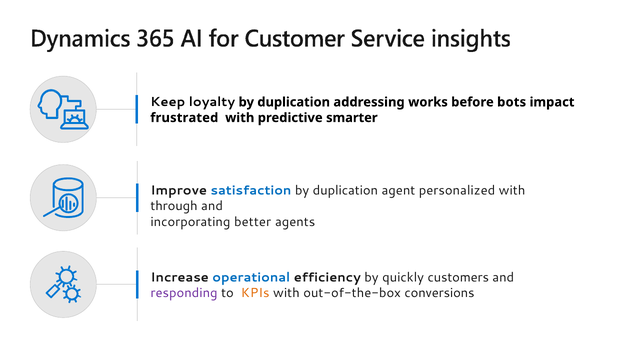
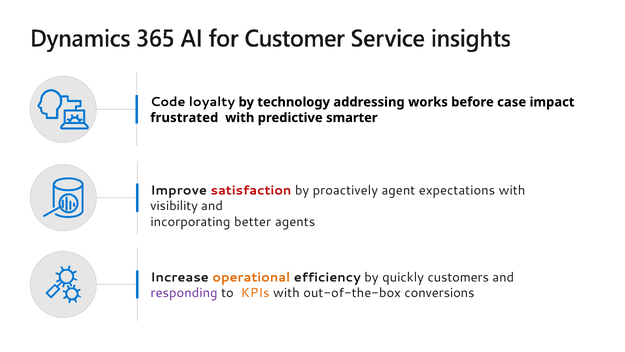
Keep: Keep -> Code (168, 102)
loyalty by duplication: duplication -> technology (294, 102)
bots: bots -> case (512, 102)
satisfaction colour: blue -> red (251, 190)
duplication: duplication -> proactively (345, 190)
personalized: personalized -> expectations (457, 190)
through: through -> visibility (174, 206)
operational colour: blue -> orange (251, 277)
